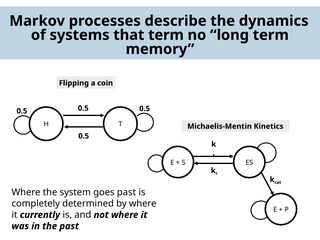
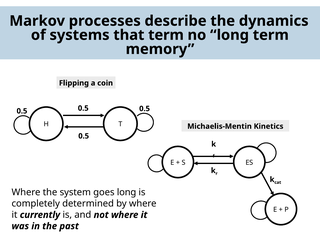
goes past: past -> long (127, 192)
